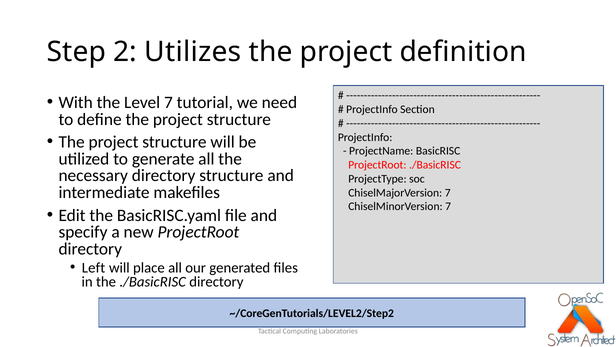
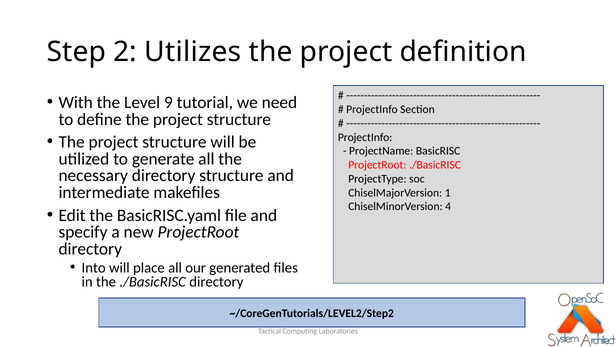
Level 7: 7 -> 9 (168, 102)
ChiselMajorVersion 7: 7 -> 1 (448, 192)
ChiselMinorVersion 7: 7 -> 4 (448, 206)
Left: Left -> Into (94, 267)
